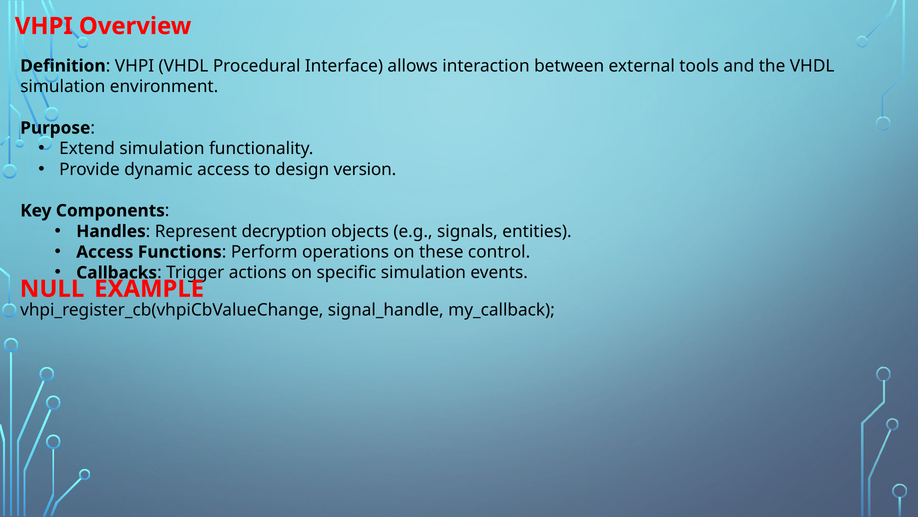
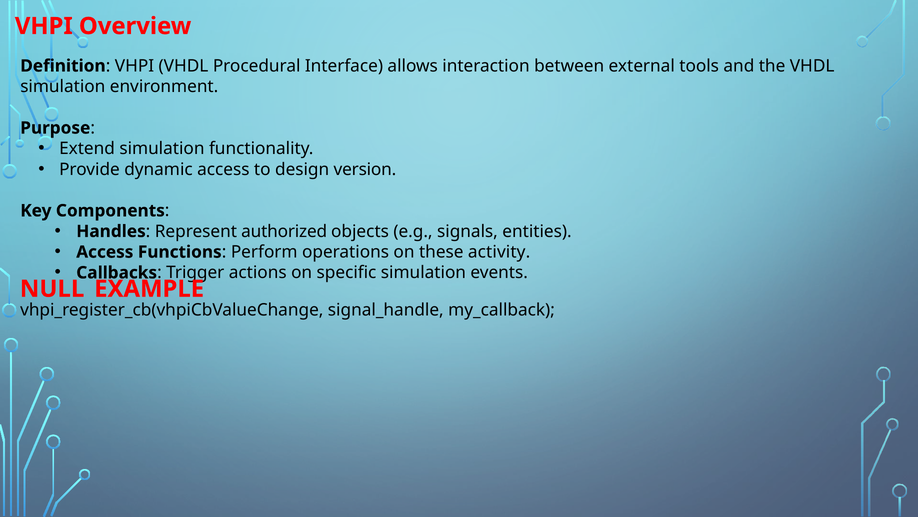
decryption: decryption -> authorized (284, 231)
control: control -> activity (499, 252)
